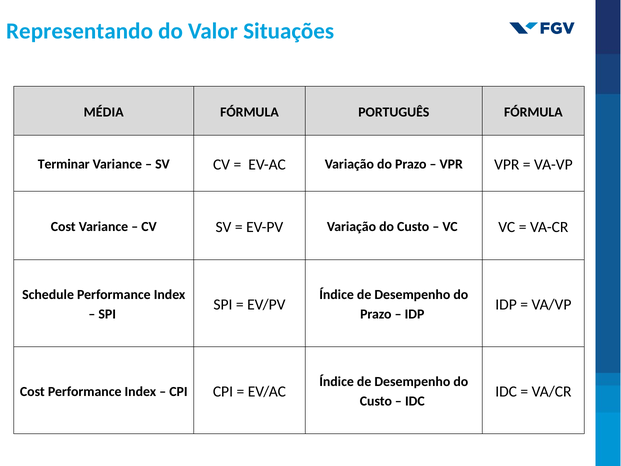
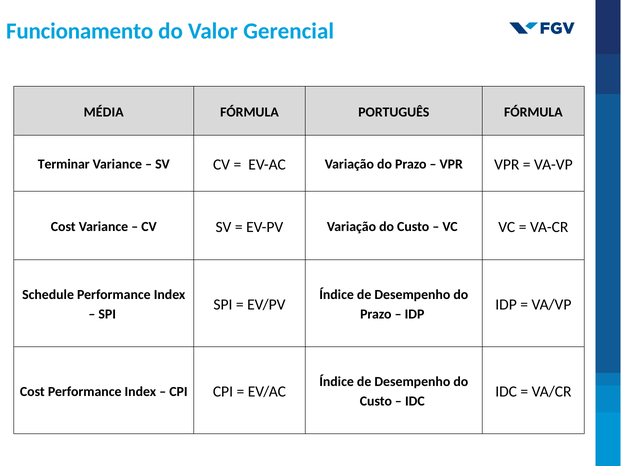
Representando: Representando -> Funcionamento (80, 31)
Situações: Situações -> Gerencial (289, 31)
